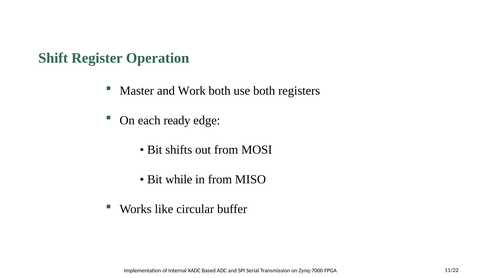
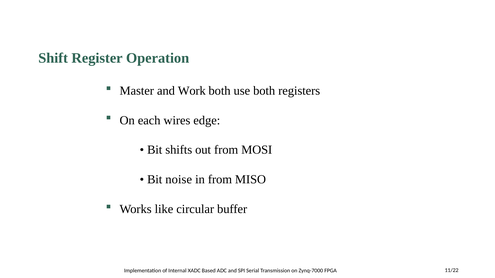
ready: ready -> wires (177, 120)
while: while -> noise (179, 180)
